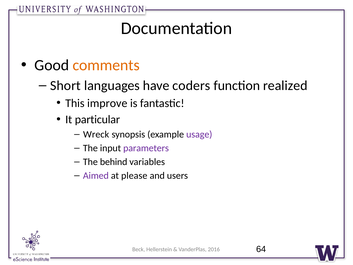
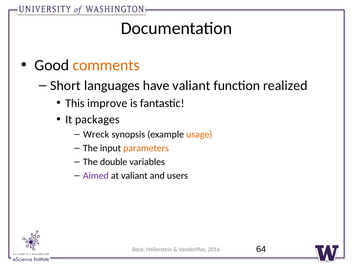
have coders: coders -> valiant (191, 85)
particular: particular -> packages (97, 119)
usage colour: purple -> orange (199, 134)
parameters colour: purple -> orange (146, 148)
behind: behind -> double (114, 162)
at please: please -> valiant (134, 175)
